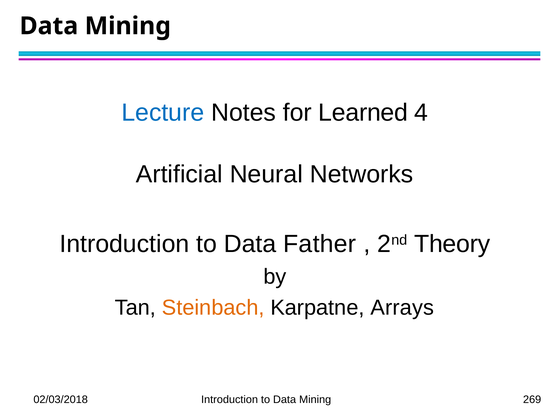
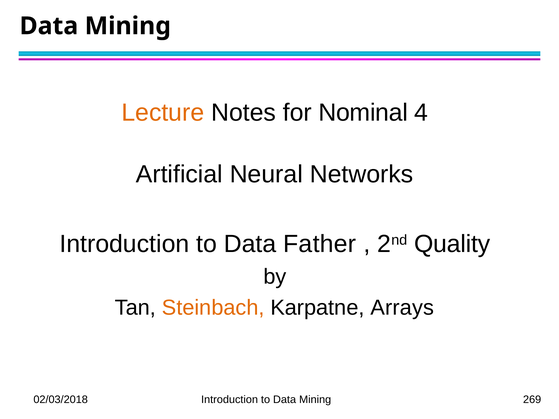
Lecture colour: blue -> orange (163, 113)
Learned: Learned -> Nominal (363, 113)
Theory: Theory -> Quality (452, 244)
